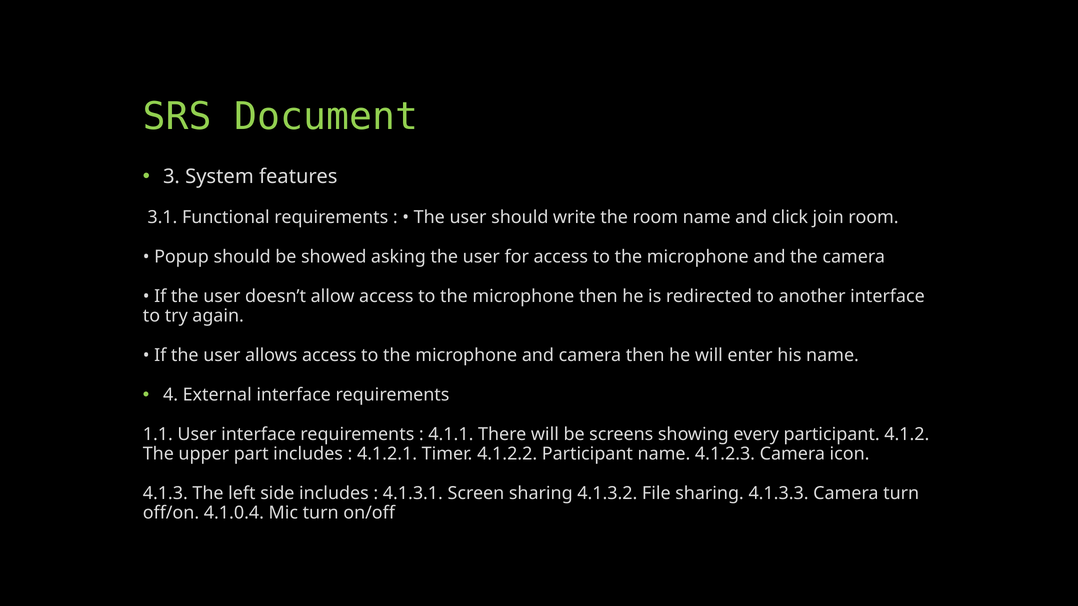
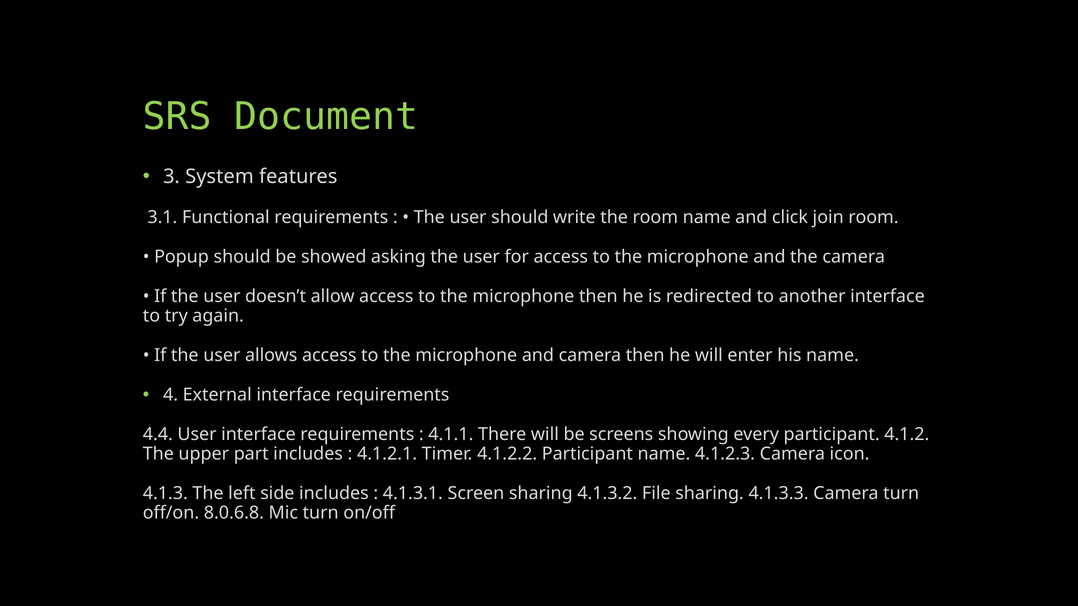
1.1: 1.1 -> 4.4 (158, 435)
4.1.0.4: 4.1.0.4 -> 8.0.6.8 (234, 513)
